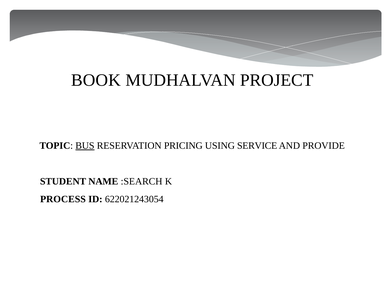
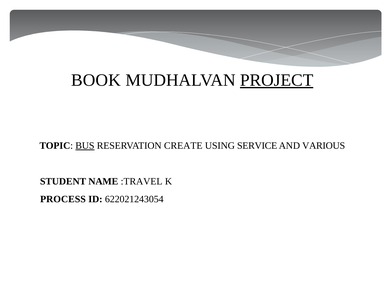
PROJECT underline: none -> present (277, 80)
PRICING: PRICING -> CREATE (183, 146)
PROVIDE: PROVIDE -> VARIOUS (324, 146)
:SEARCH: :SEARCH -> :TRAVEL (142, 182)
